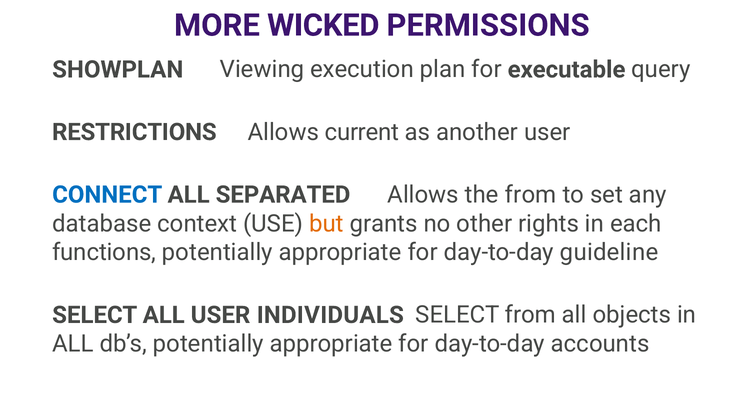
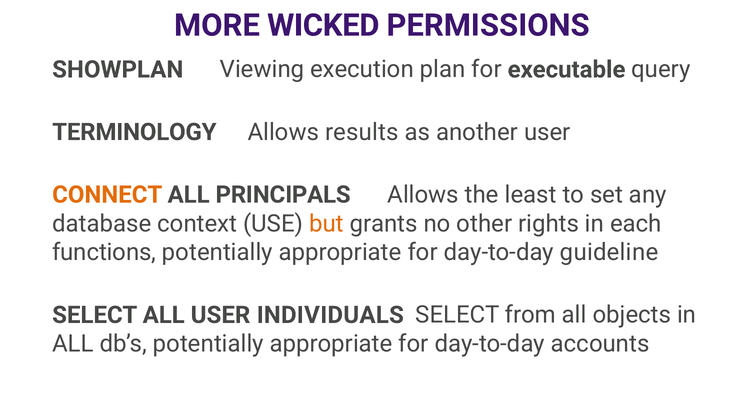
RESTRICTIONS: RESTRICTIONS -> TERMINOLOGY (134, 132)
current: current -> results (362, 132)
CONNECT colour: blue -> orange (107, 195)
SEPARATED: SEPARATED -> PRINCIPALS (283, 195)
the from: from -> least (531, 195)
